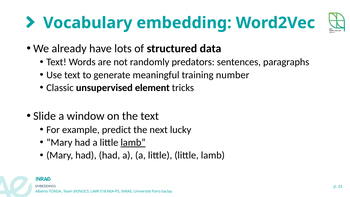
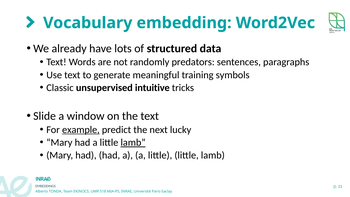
number: number -> symbols (233, 75)
element: element -> intuitive (152, 88)
example underline: none -> present (81, 130)
